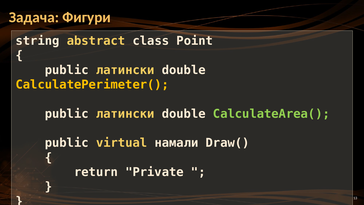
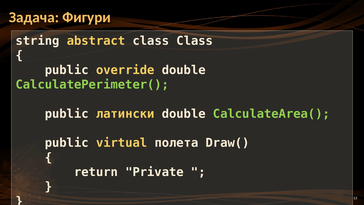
class Point: Point -> Class (195, 41)
латински: латински -> override (125, 70)
CalculatePerimeter( colour: yellow -> light green (92, 85)
намали: намали -> полета (176, 143)
